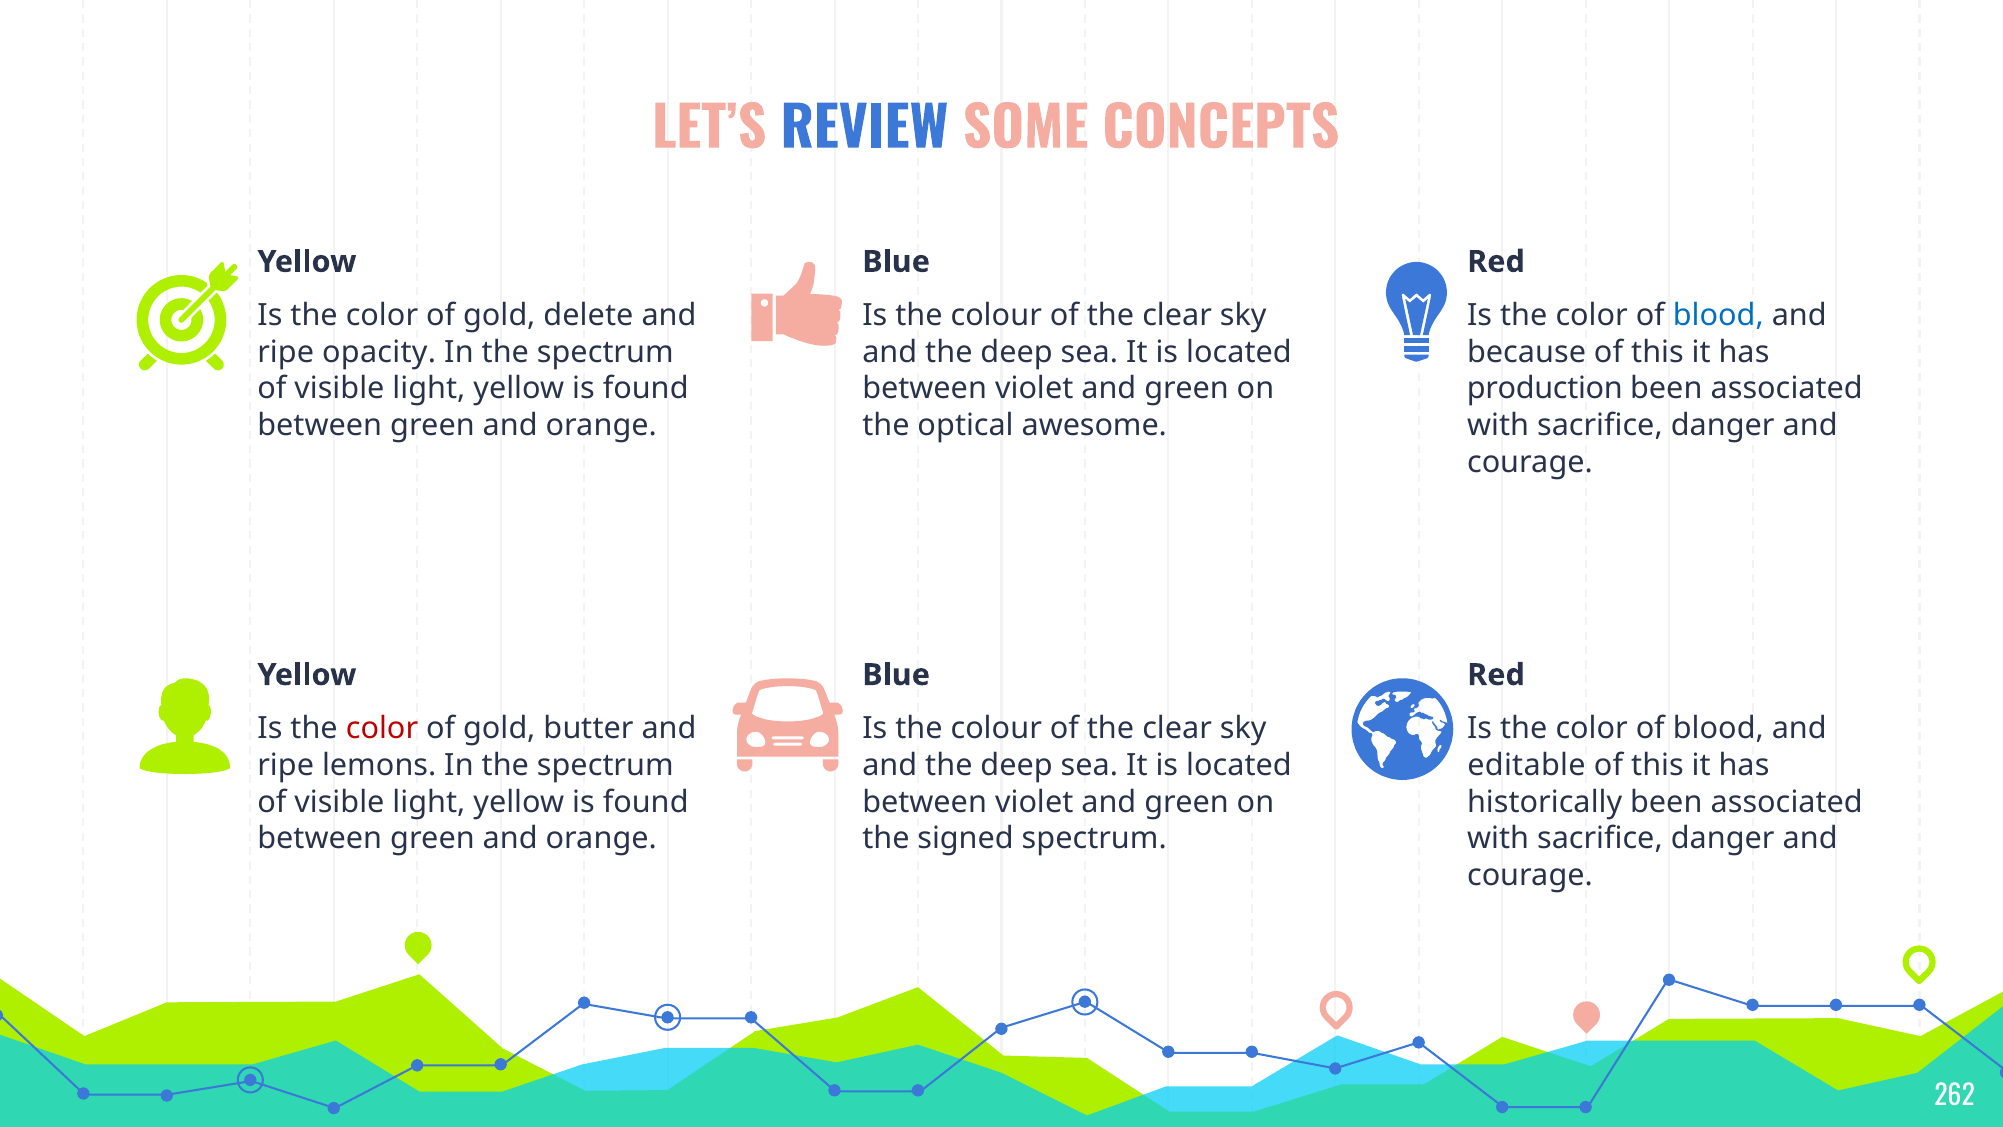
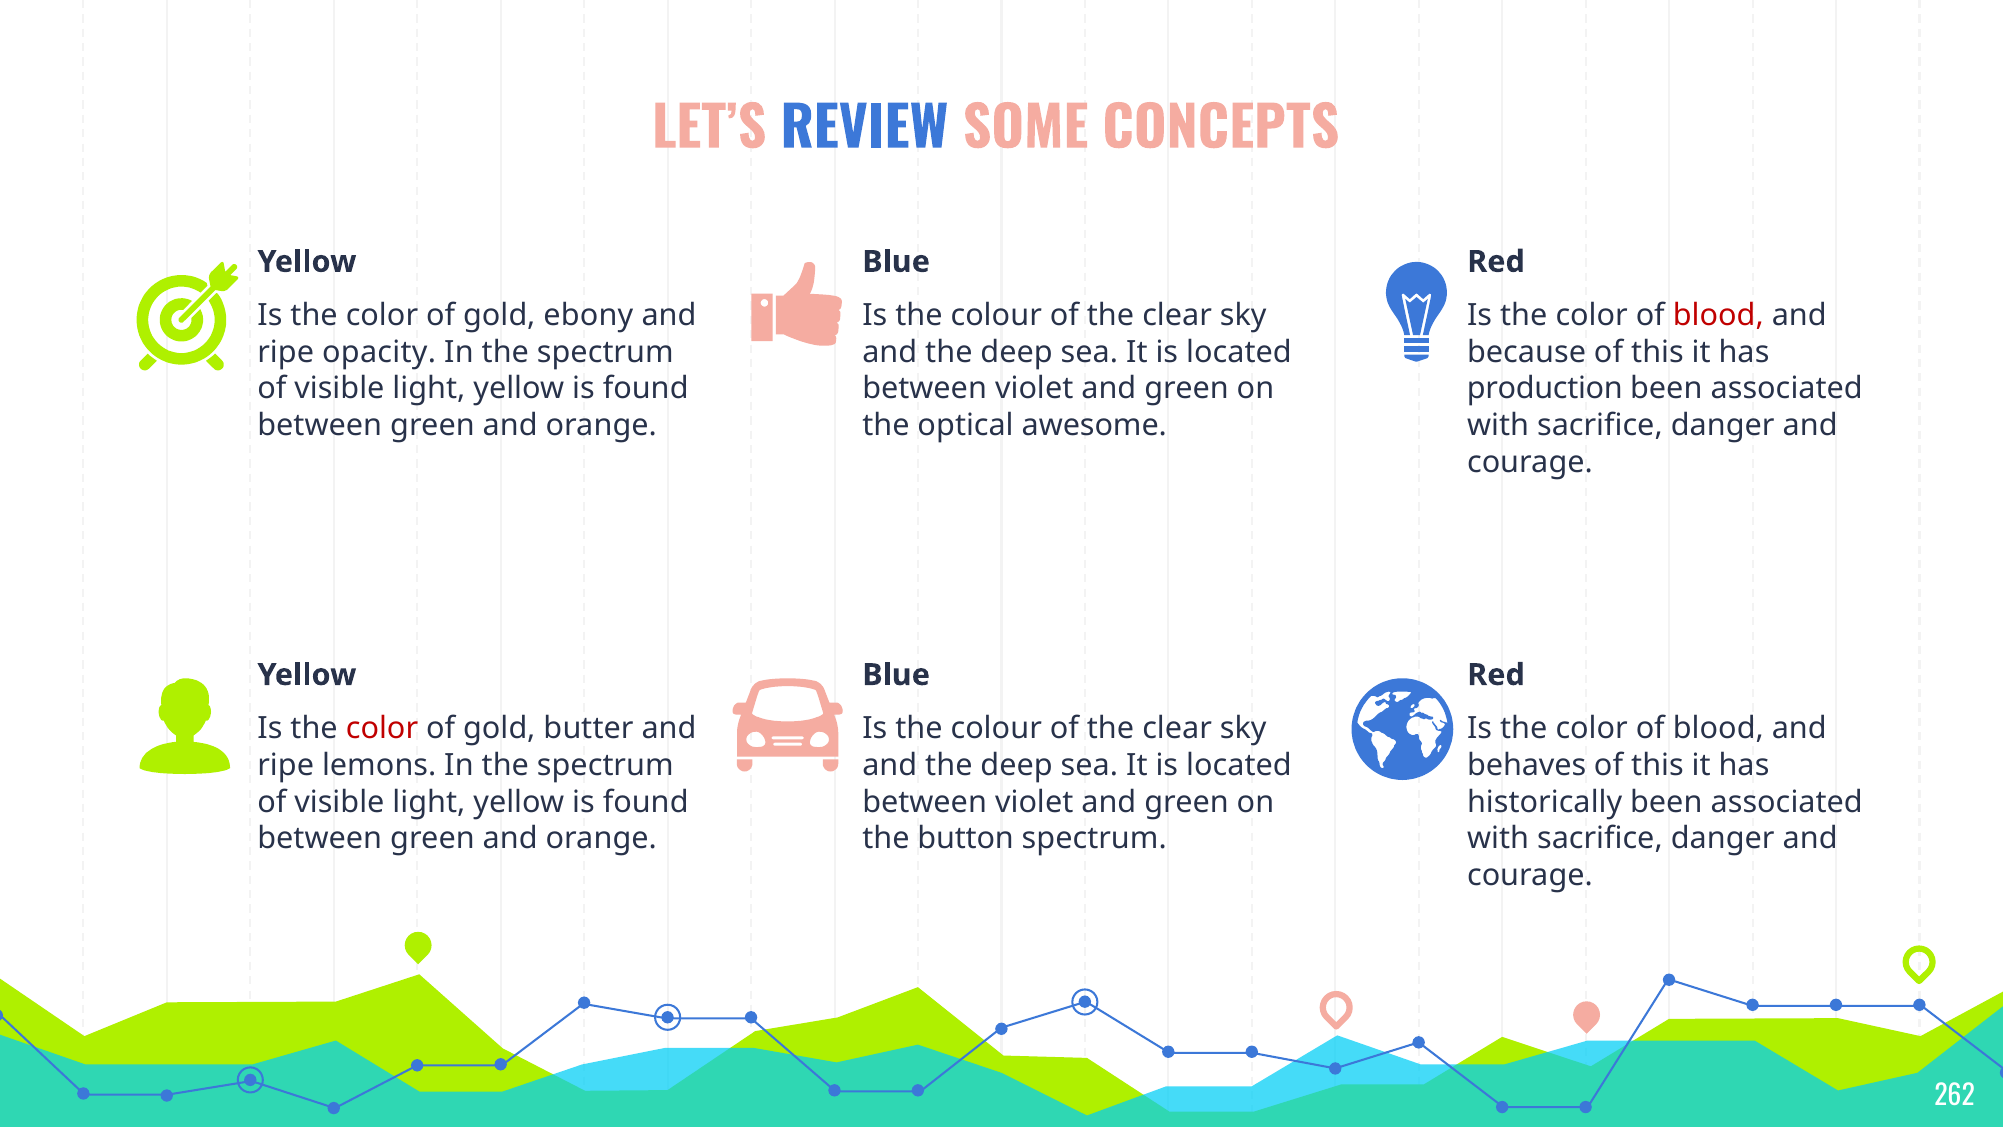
delete: delete -> ebony (588, 315)
blood colour: blue -> red (1718, 315)
editable: editable -> behaves (1527, 765)
signed: signed -> button (966, 838)
